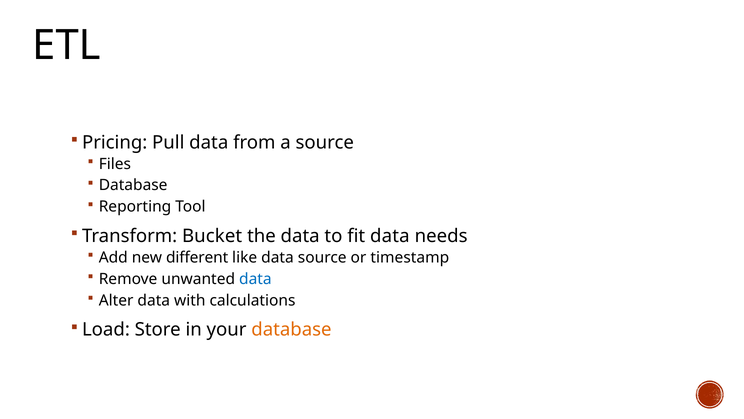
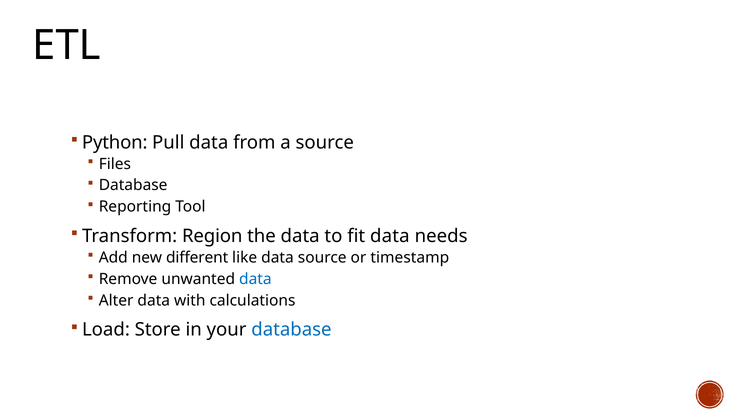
Pricing: Pricing -> Python (115, 142)
Bucket: Bucket -> Region (212, 236)
database colour: orange -> blue (291, 329)
